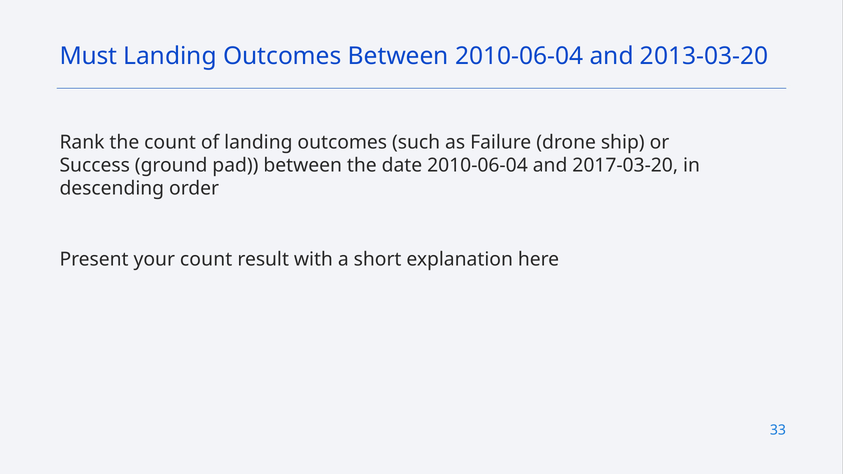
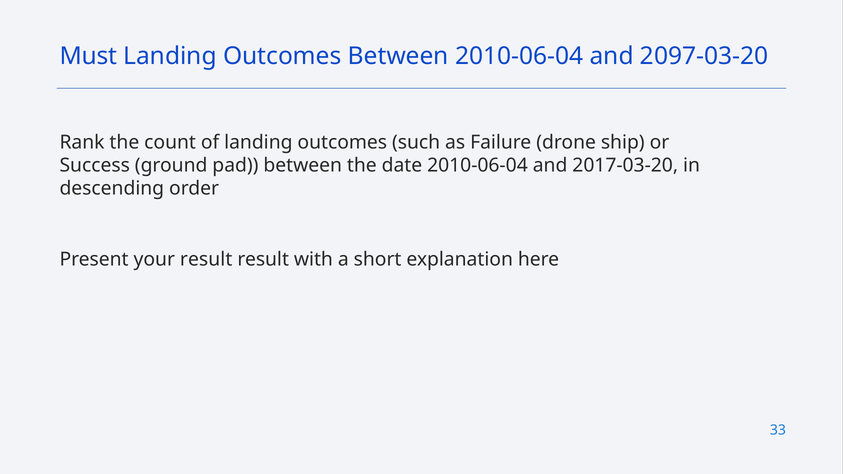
2013-03-20: 2013-03-20 -> 2097-03-20 (704, 56)
your count: count -> result (206, 260)
